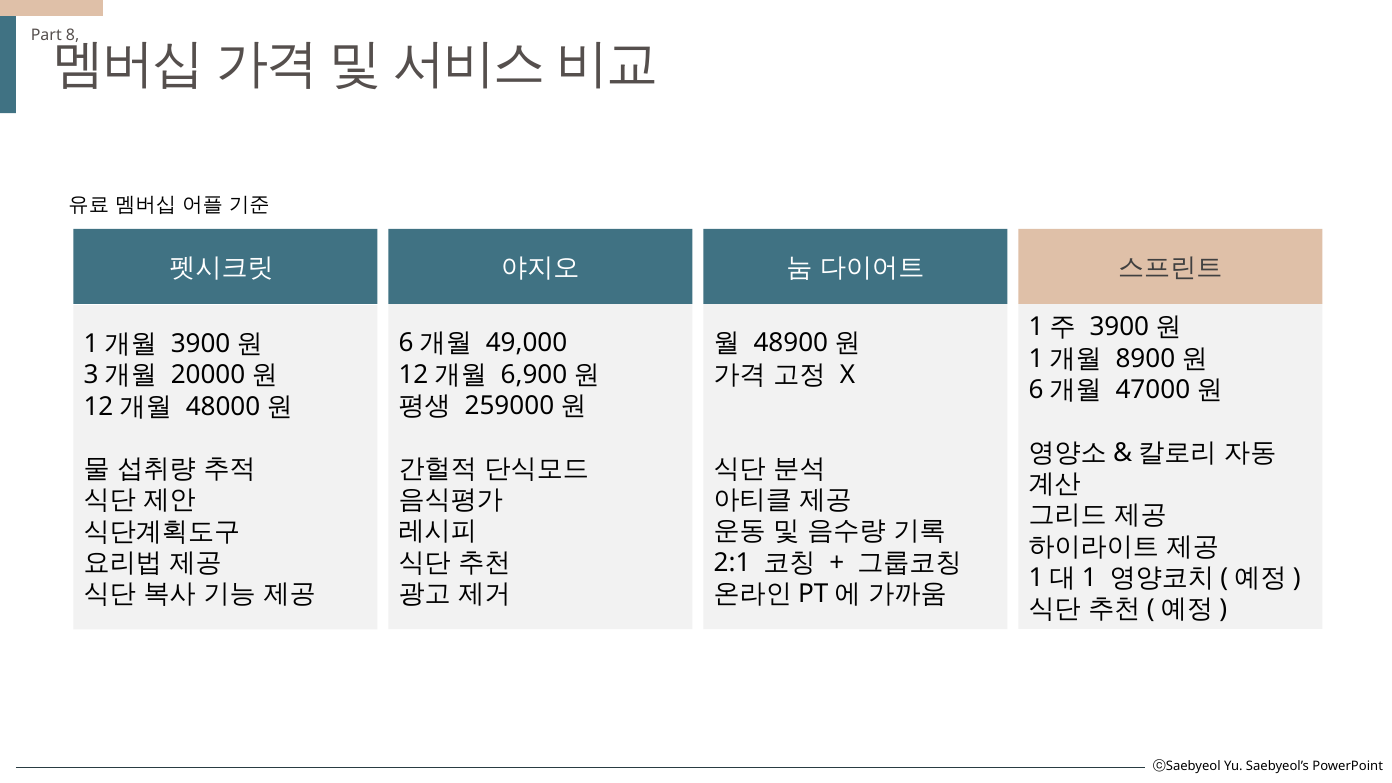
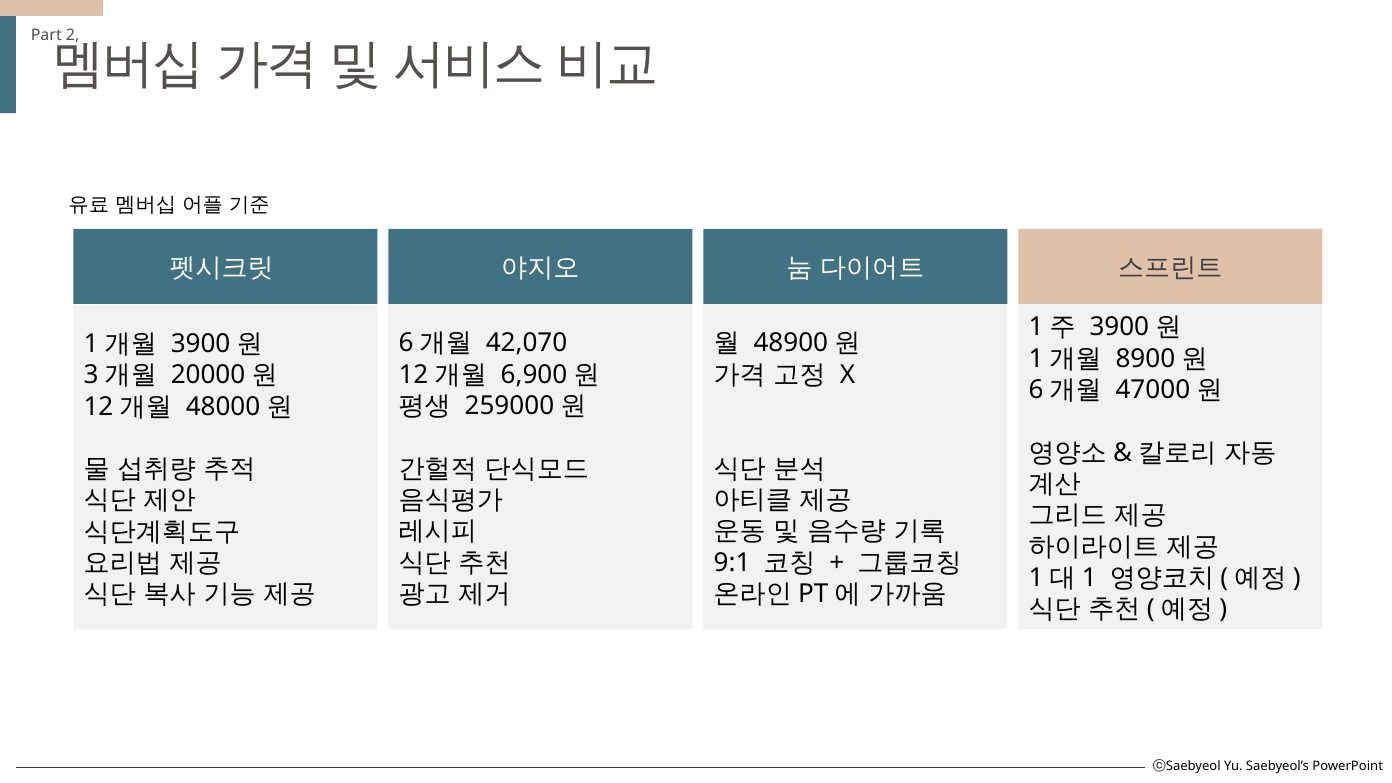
8: 8 -> 2 (73, 36)
49,000: 49,000 -> 42,070 (527, 343)
2:1: 2:1 -> 9:1 (732, 562)
